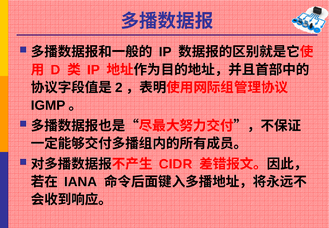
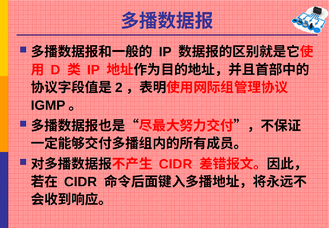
IANA: IANA -> CIDR (81, 182)
